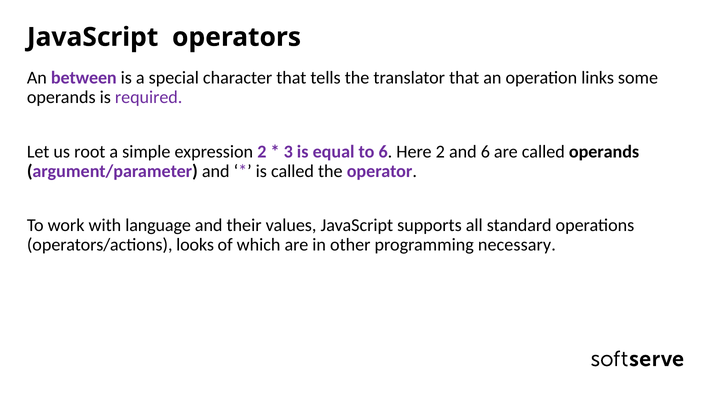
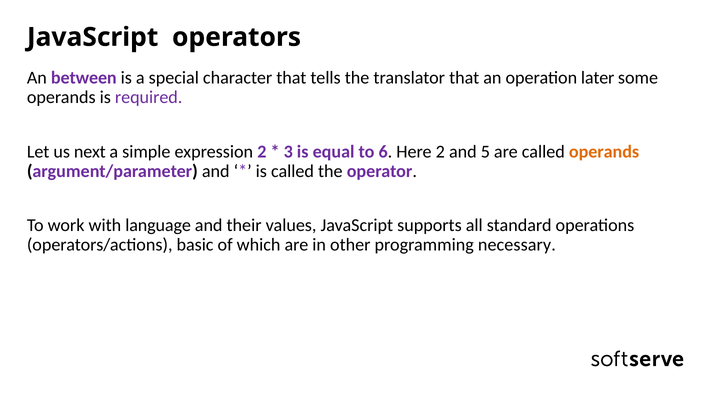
links: links -> later (598, 78)
root: root -> next (90, 152)
and 6: 6 -> 5 (485, 152)
operands colour: black -> orange (604, 152)
looks: looks -> basic (195, 245)
